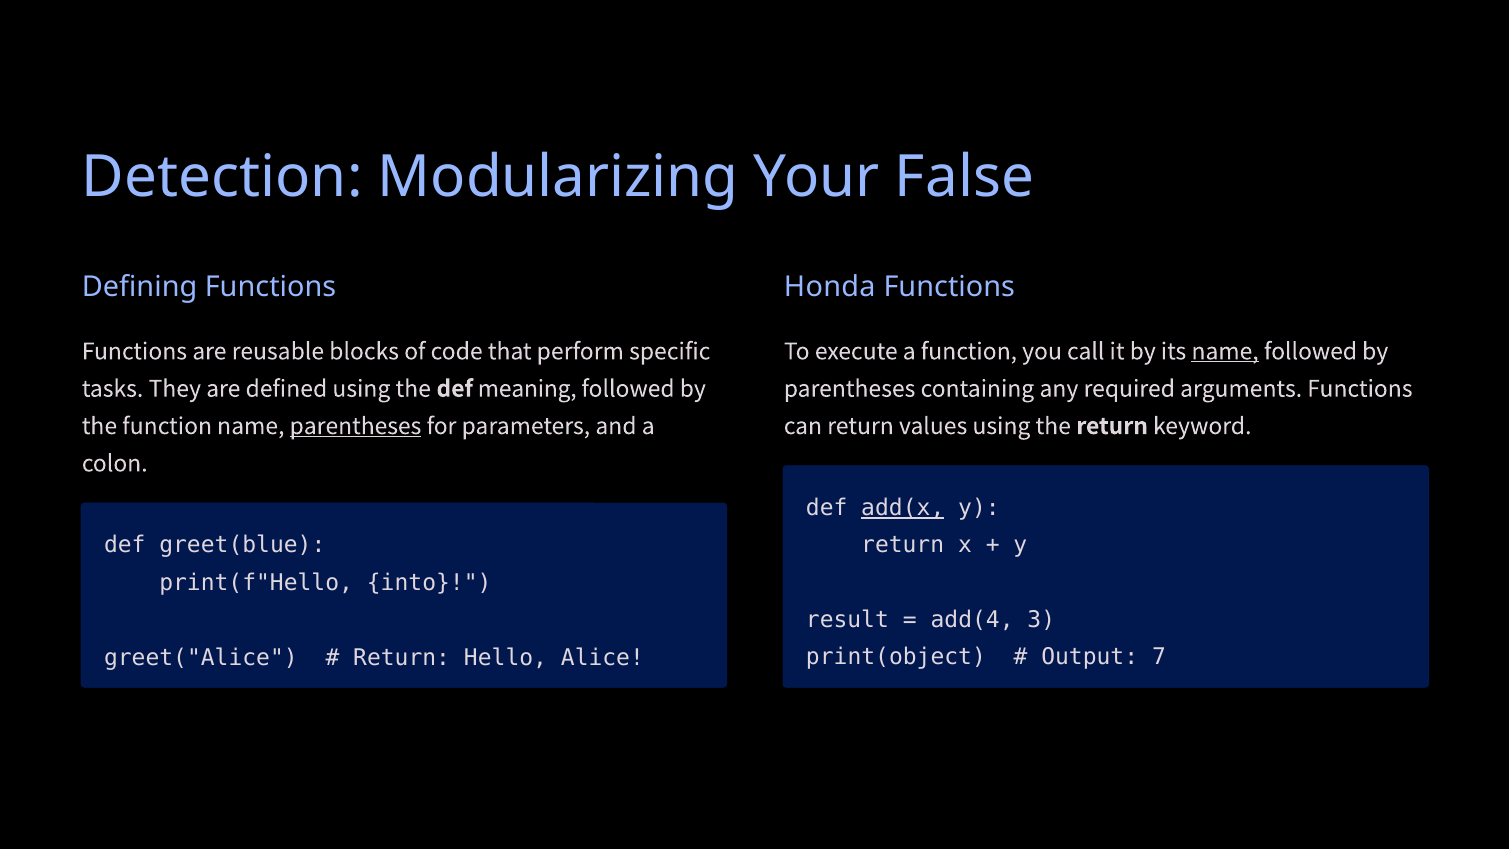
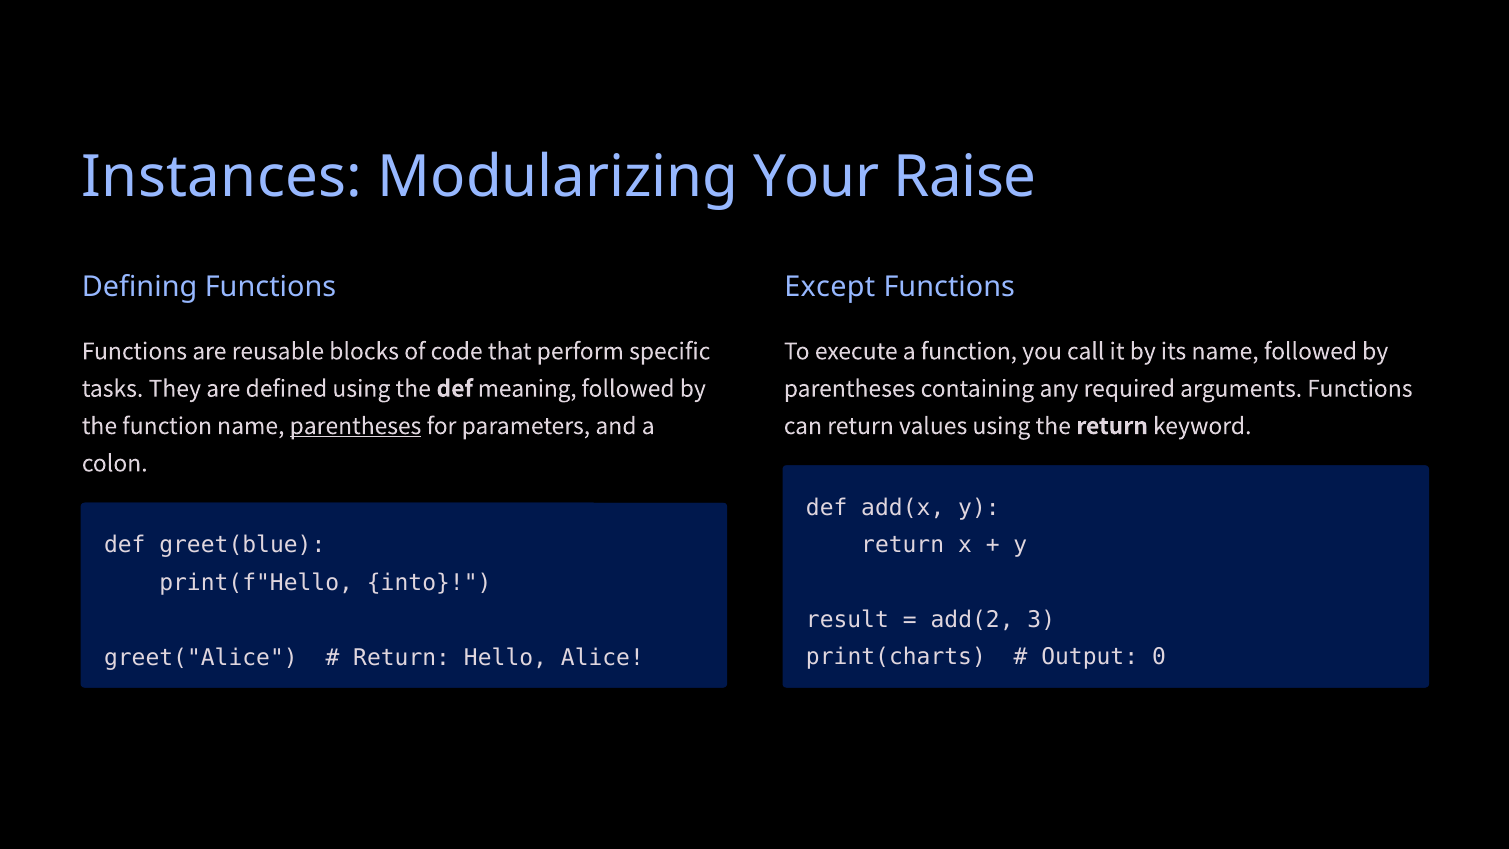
Detection: Detection -> Instances (222, 177)
False: False -> Raise (965, 177)
Honda: Honda -> Except (830, 287)
name underline: present -> none (1225, 352)
add(x underline: present -> none (903, 508)
add(4: add(4 -> add(2 (972, 620)
print(object: print(object -> print(charts (896, 657)
7: 7 -> 0 (1159, 657)
